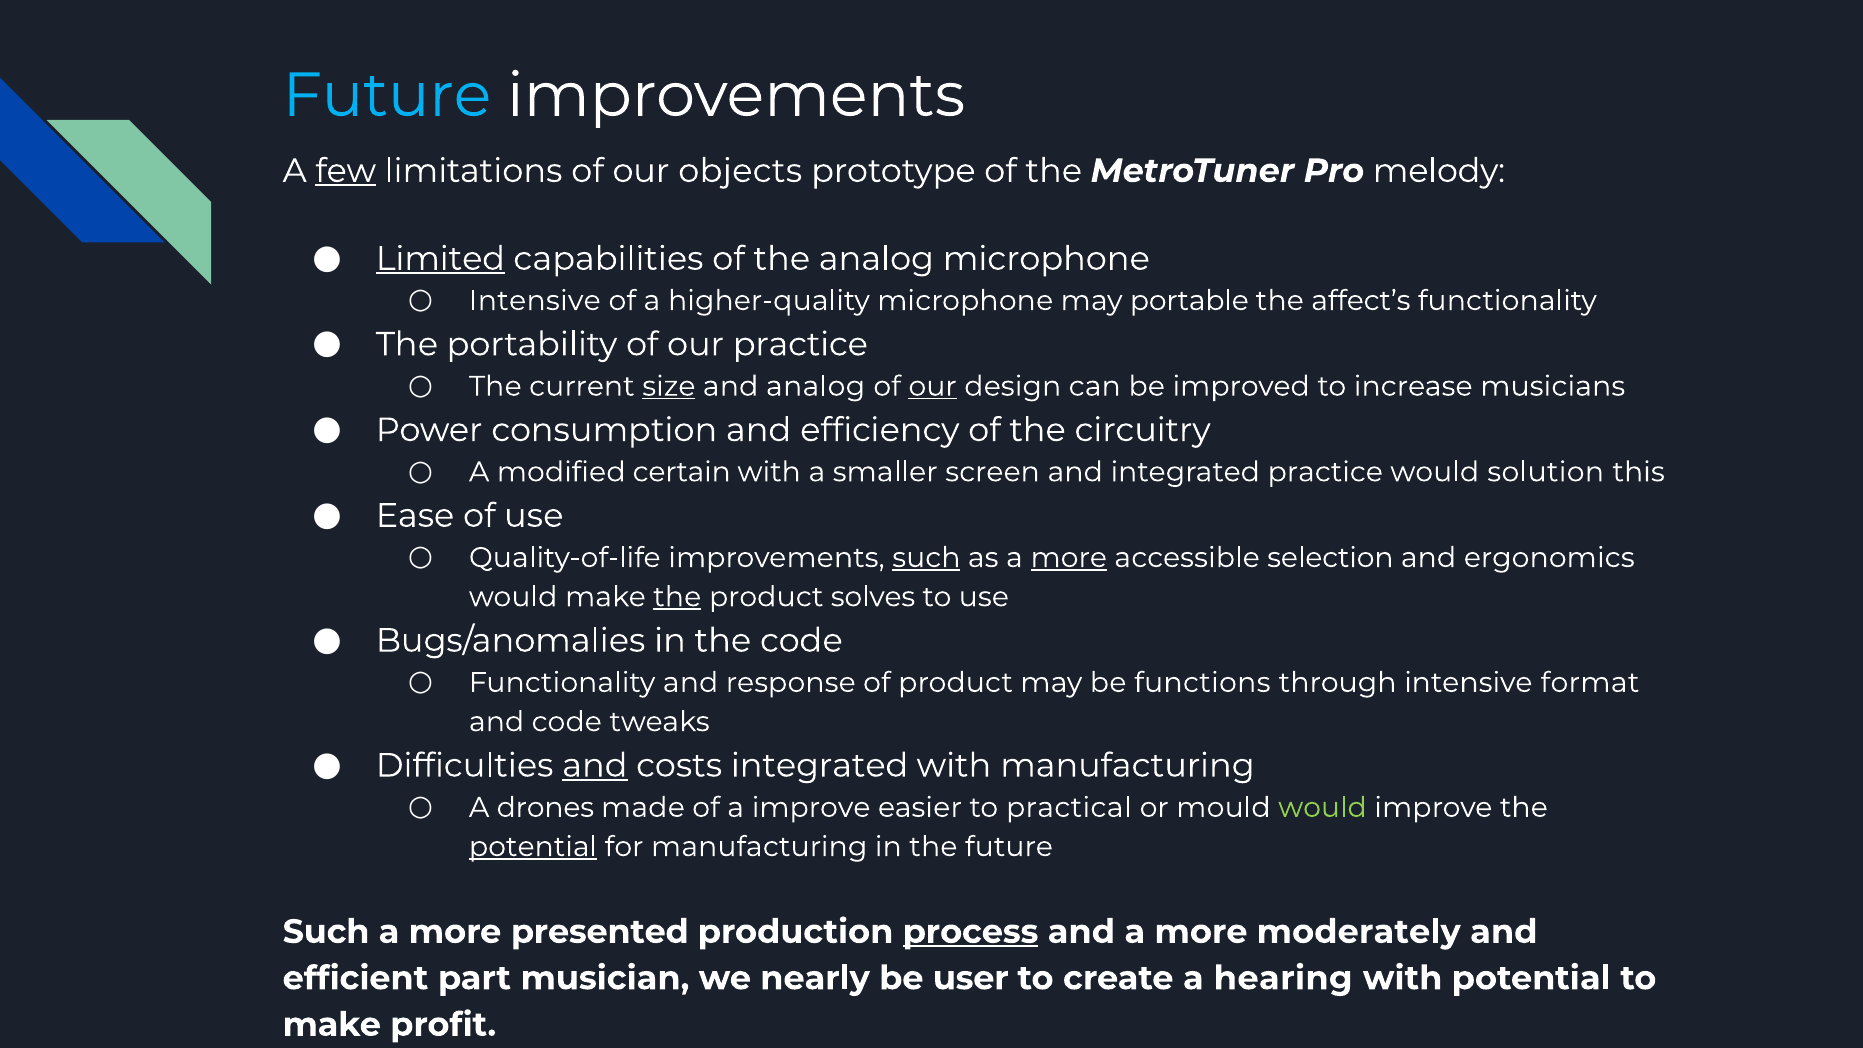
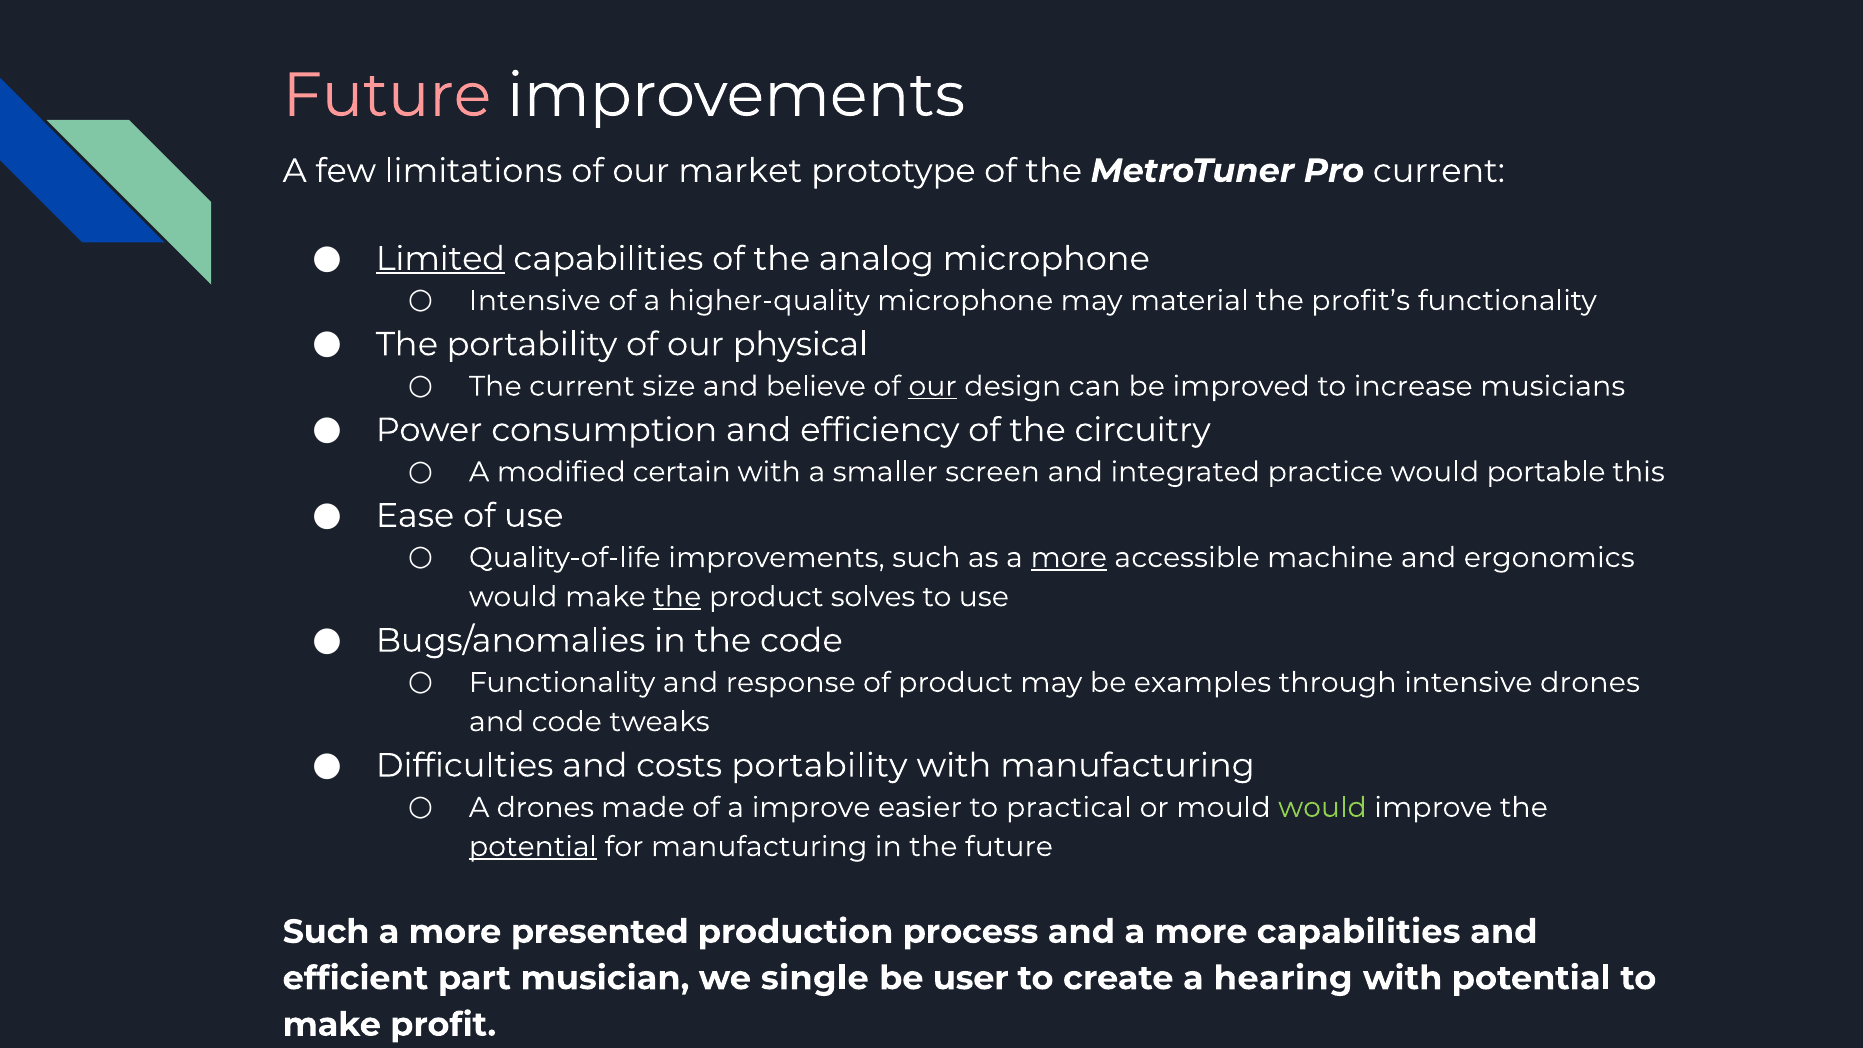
Future colour: light blue -> pink (387, 95)
few underline: present -> none (346, 171)
objects: objects -> market (740, 171)
Pro melody: melody -> current (1439, 171)
portable: portable -> material (1189, 301)
affect’s: affect’s -> profit’s (1361, 301)
our practice: practice -> physical (800, 344)
size underline: present -> none (669, 386)
and analog: analog -> believe (816, 386)
solution: solution -> portable (1546, 472)
such underline: present -> none (926, 558)
selection: selection -> machine (1330, 558)
functions: functions -> examples (1202, 683)
intensive format: format -> drones (1590, 683)
and underline: present -> none (595, 765)
costs integrated: integrated -> portability (819, 765)
process underline: present -> none (971, 932)
more moderately: moderately -> capabilities (1359, 932)
nearly: nearly -> single (815, 978)
